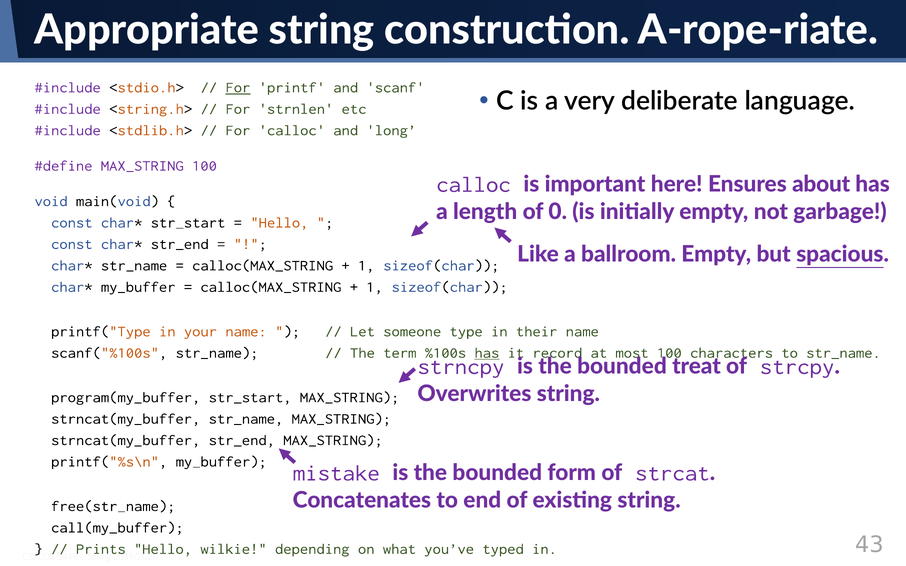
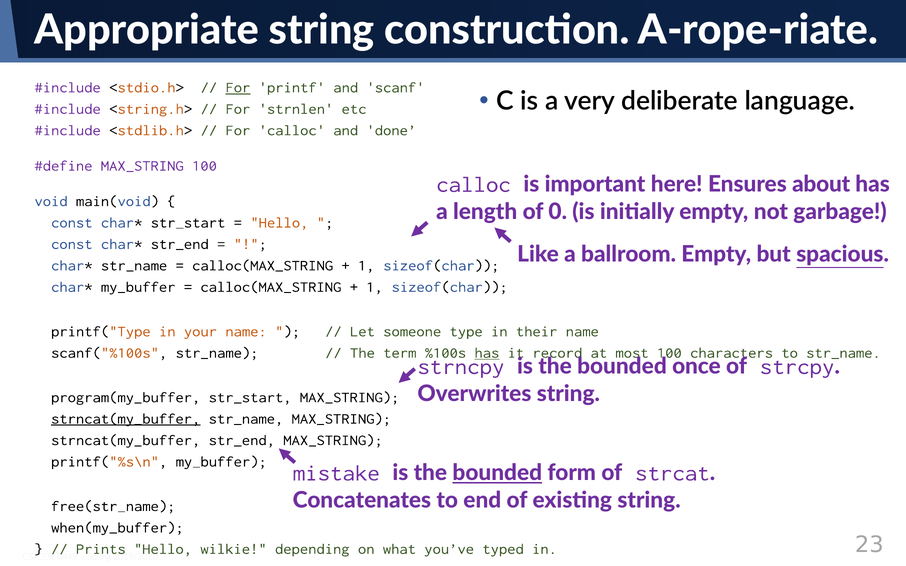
long: long -> done (391, 130)
treat: treat -> once (696, 367)
strncat(my_buffer underline: none -> present (126, 419)
bounded underline: none -> present (497, 473)
call(my_buffer: call(my_buffer -> when(my_buffer (117, 528)
43: 43 -> 23 (869, 545)
